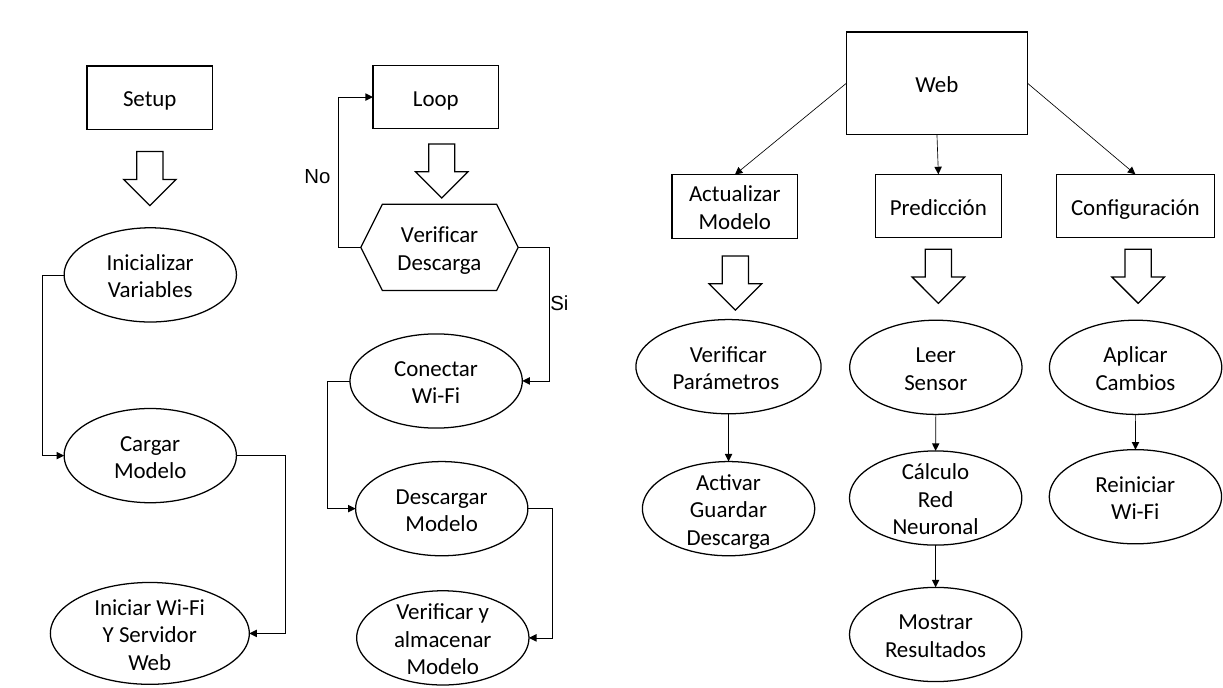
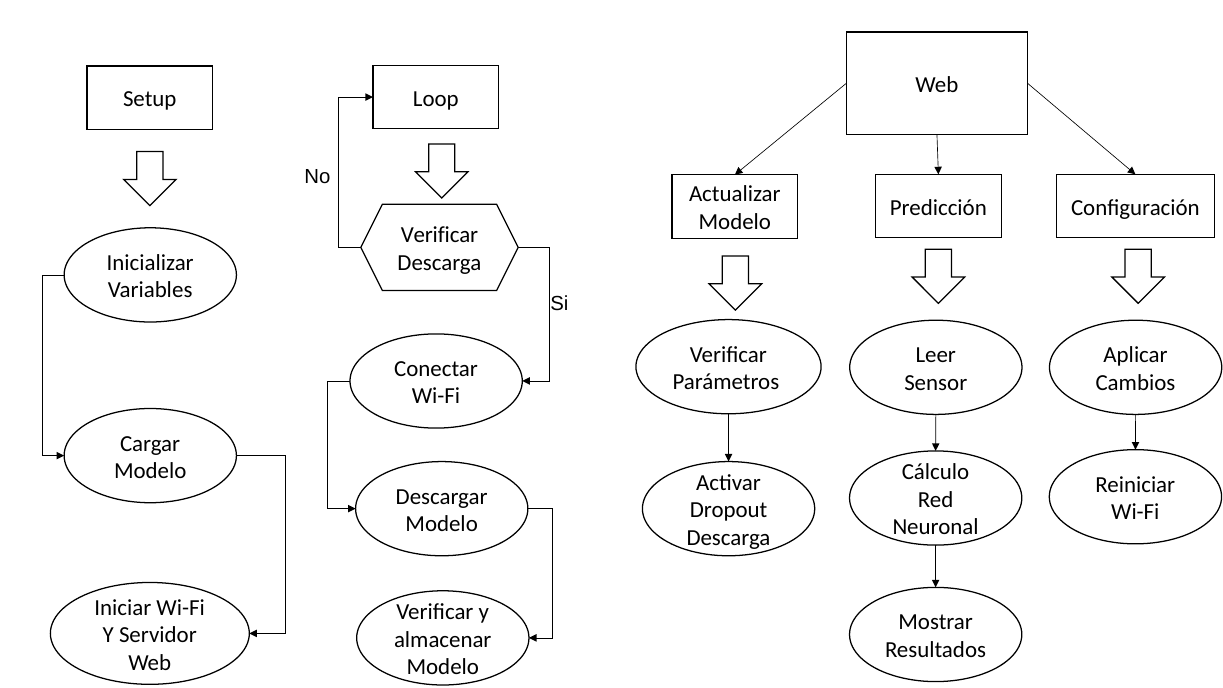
Guardar: Guardar -> Dropout (729, 510)
